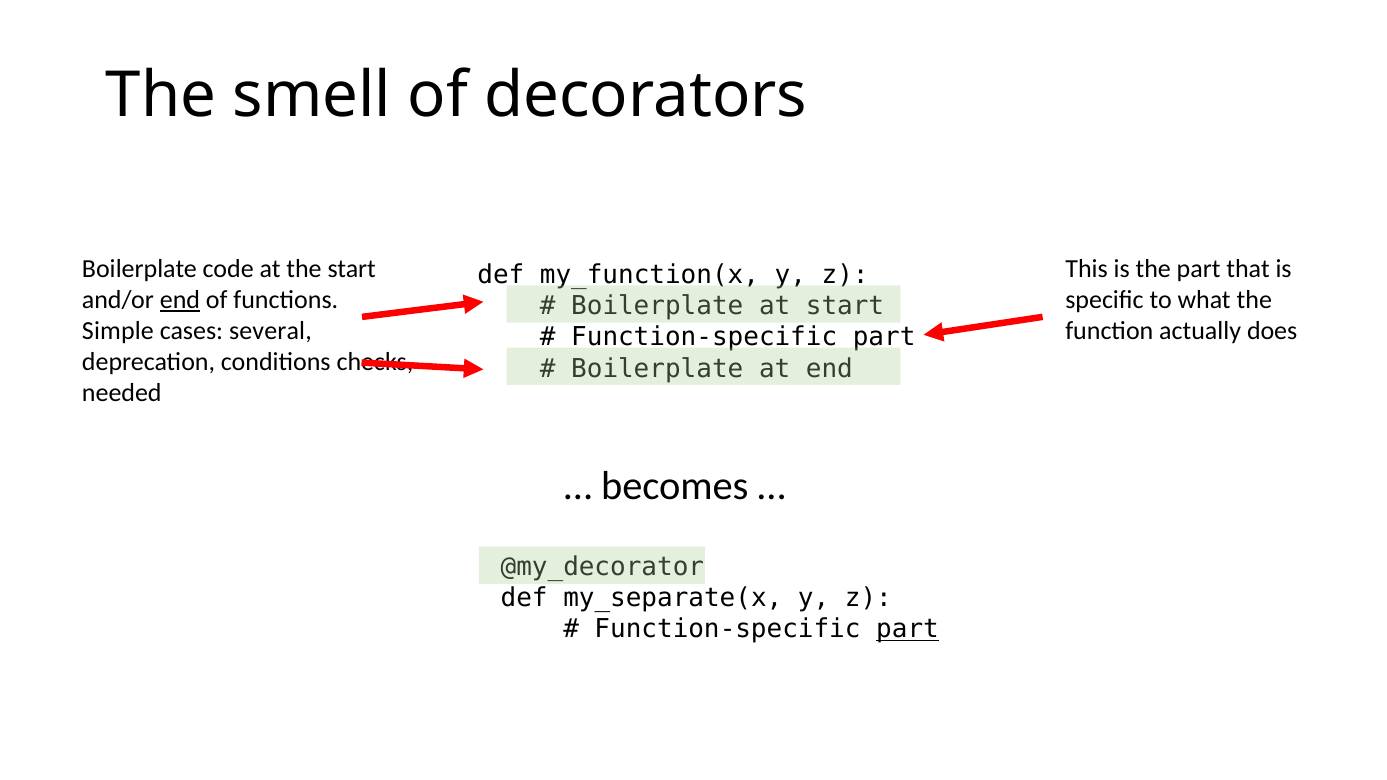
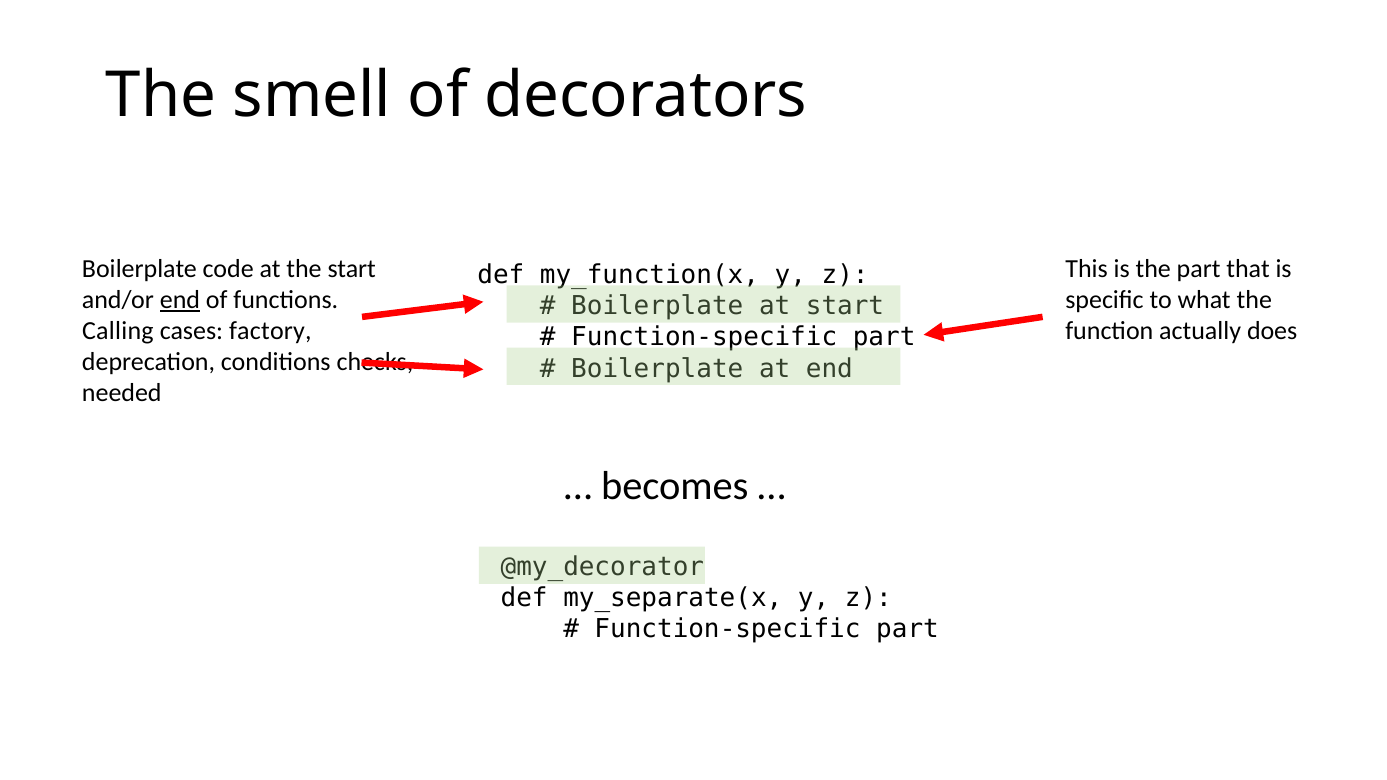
Simple: Simple -> Calling (118, 331)
several: several -> factory (270, 331)
part underline: present -> none (908, 629)
